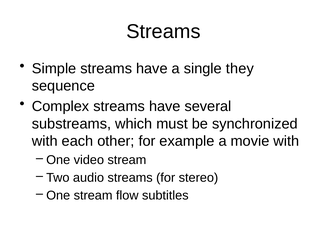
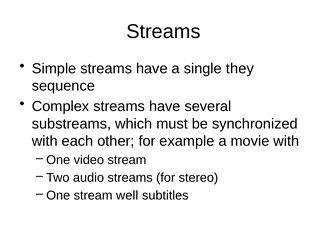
flow: flow -> well (127, 196)
